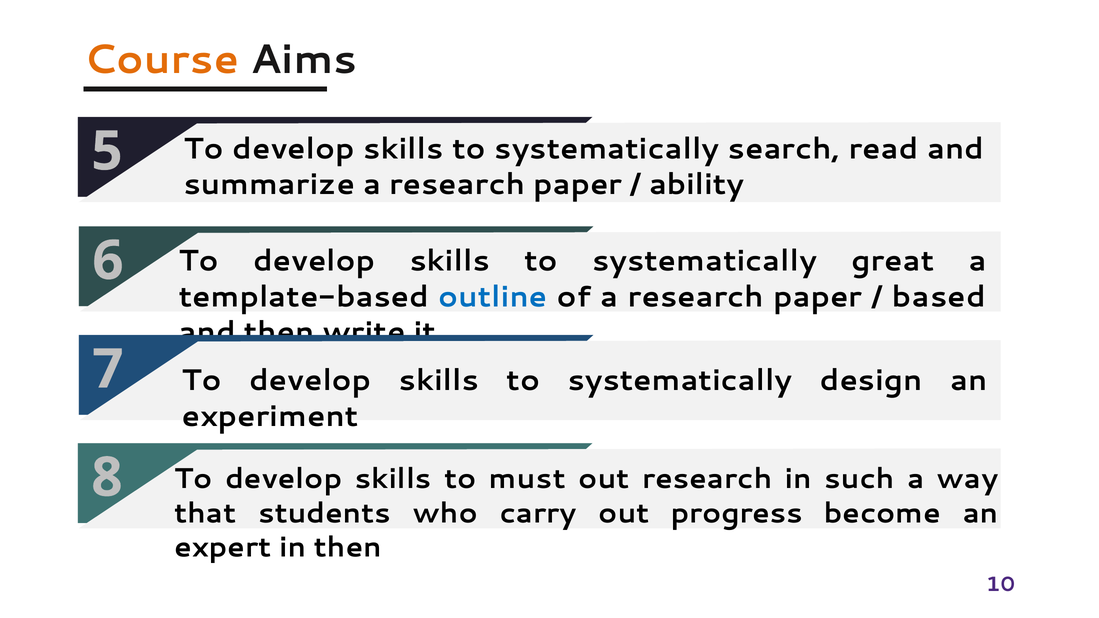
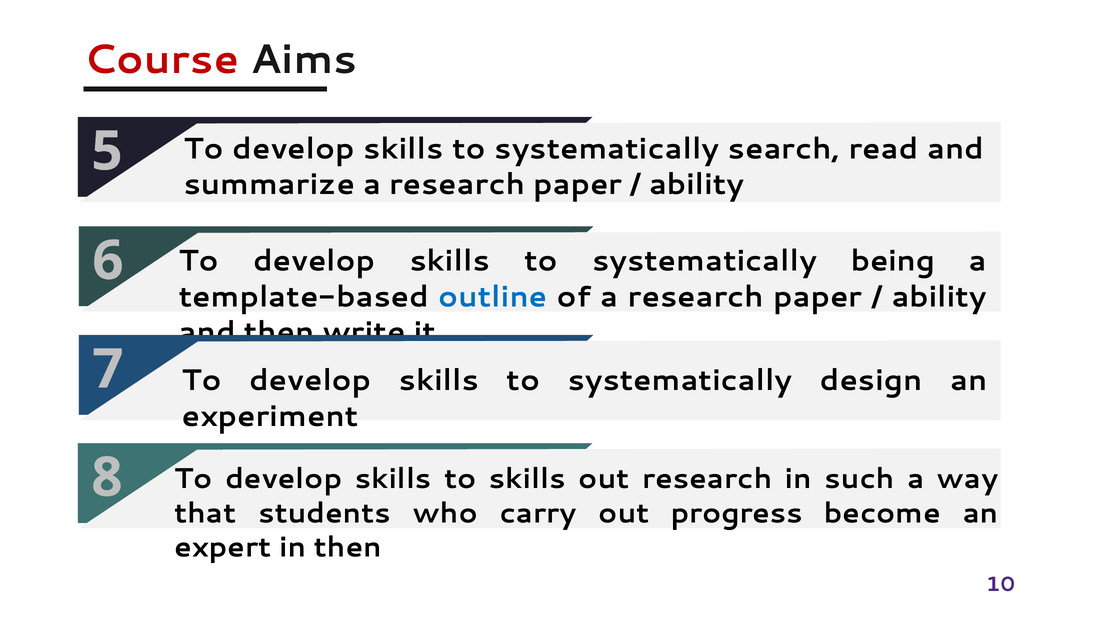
Course colour: orange -> red (161, 59)
great: great -> being (893, 261)
based: based -> ability (939, 297)
to must: must -> skills (527, 479)
